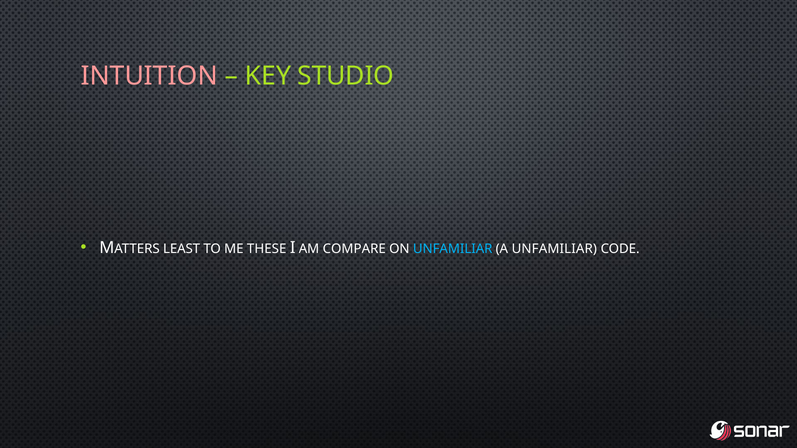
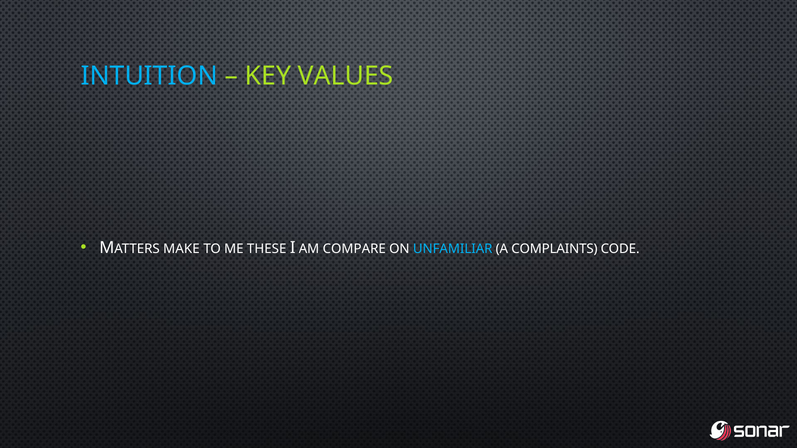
INTUITION colour: pink -> light blue (149, 76)
STUDIO: STUDIO -> VALUES (346, 76)
LEAST: LEAST -> MAKE (181, 249)
A UNFAMILIAR: UNFAMILIAR -> COMPLAINTS (554, 249)
